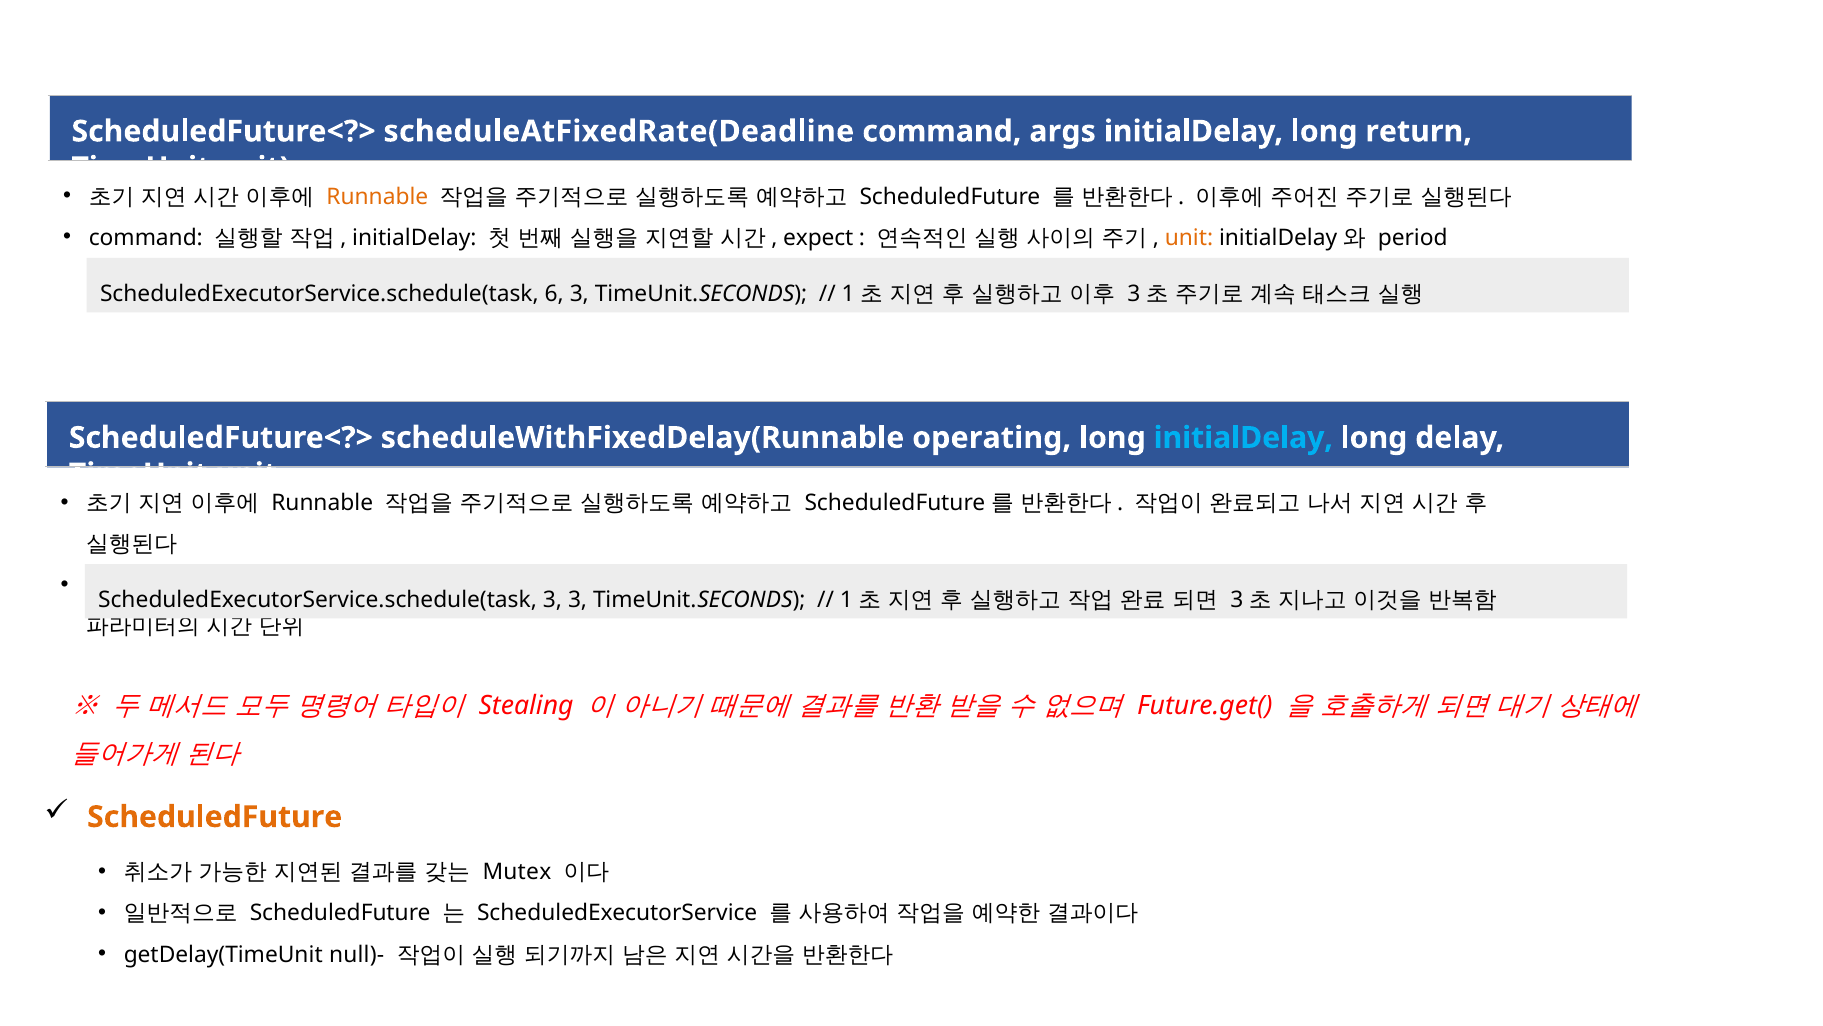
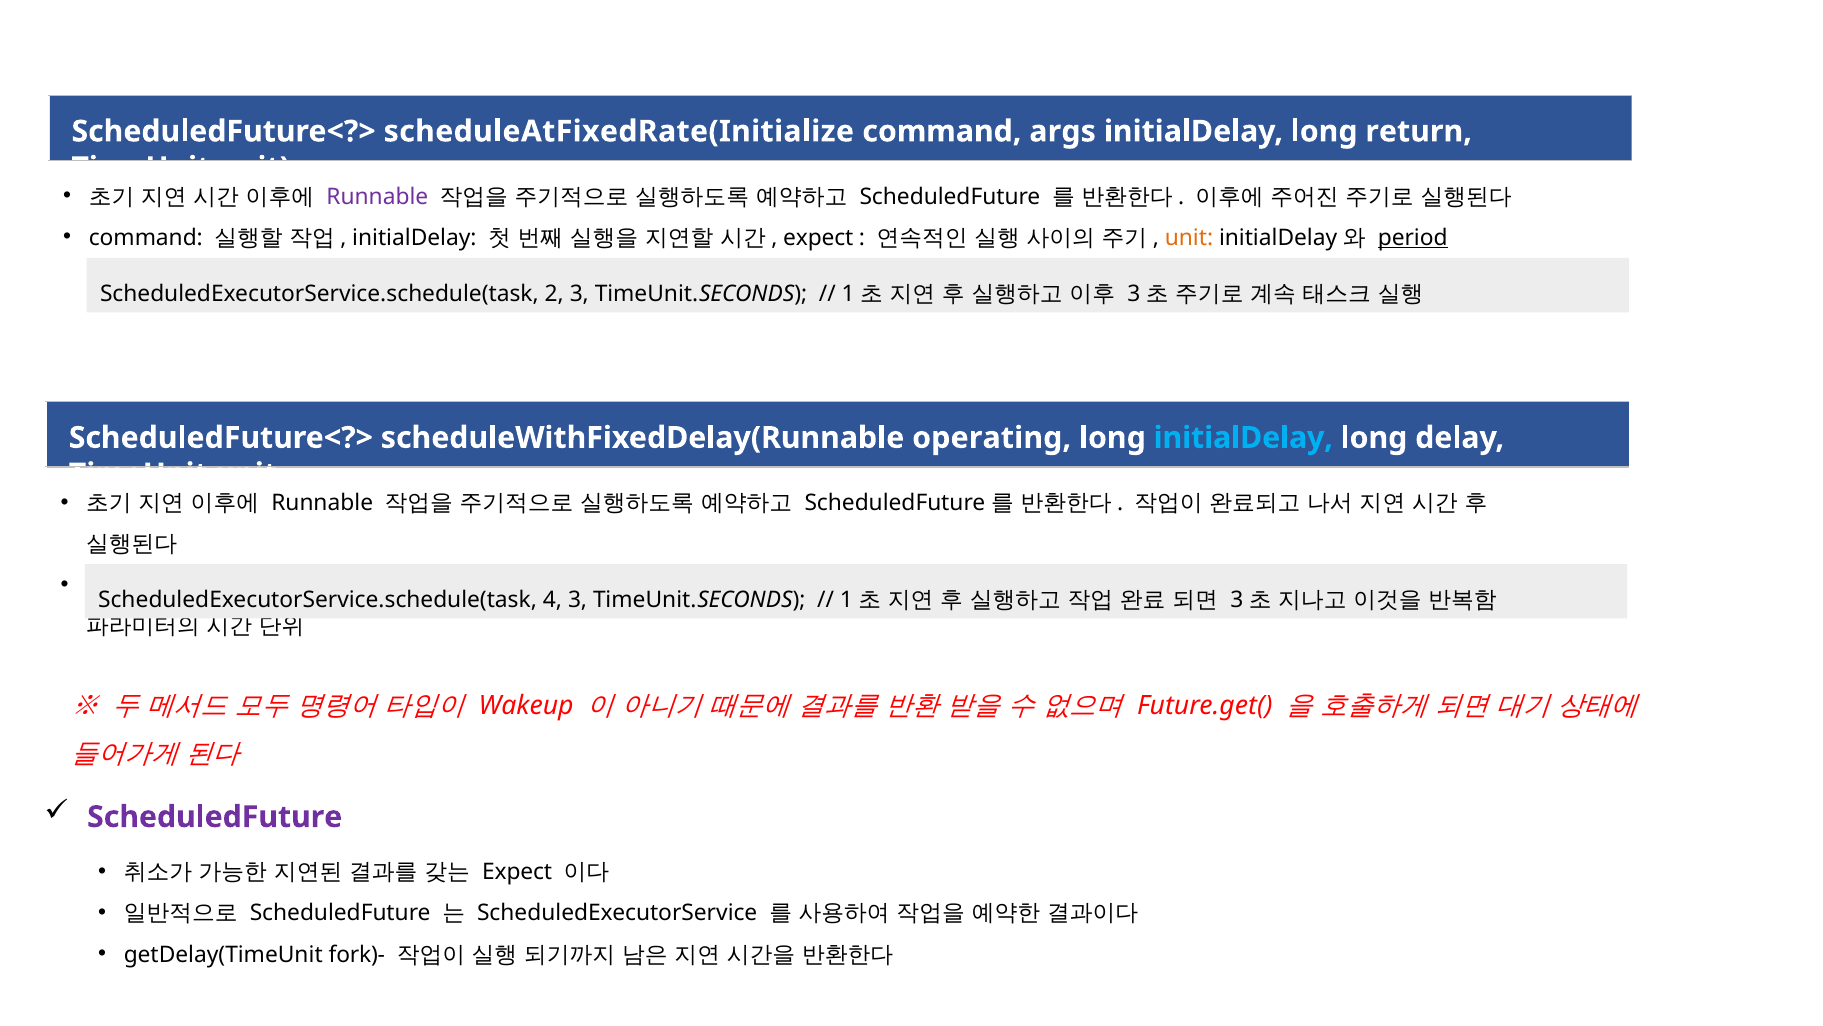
scheduleAtFixedRate(Deadline: scheduleAtFixedRate(Deadline -> scheduleAtFixedRate(Initialize (619, 131)
Runnable colour: orange -> purple (377, 196)
period underline: none -> present (1413, 238)
6: 6 -> 2 (554, 293)
3: 3 -> 4 (553, 599)
Stealing: Stealing -> Wakeup (526, 705)
ScheduledFuture colour: orange -> purple (215, 817)
Mutex: Mutex -> Expect (517, 872)
null)-: null)- -> fork)- (357, 954)
